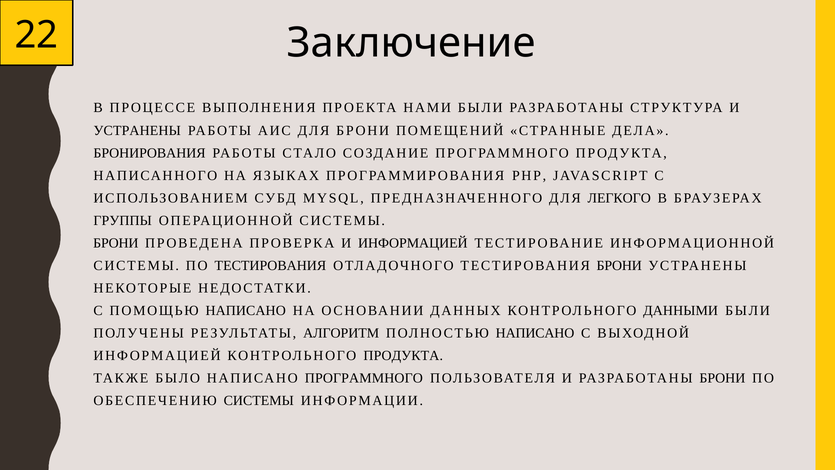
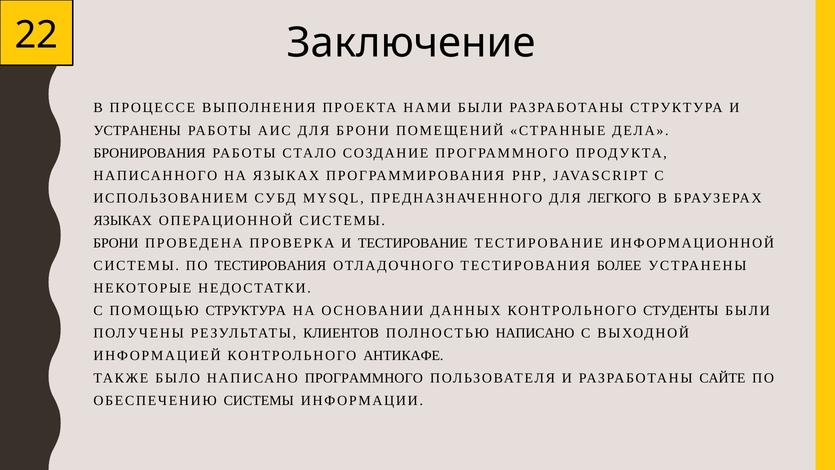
ГРУППЫ: ГРУППЫ -> ЯЗЫКАХ (123, 220)
И ИНФОРМАЦИЕЙ: ИНФОРМАЦИЕЙ -> ТЕСТИРОВАНИЕ (413, 243)
ТЕСТИРОВАНИЯ БРОНИ: БРОНИ -> БОЛЕЕ (619, 265)
ПОМОЩЬЮ НАПИСАНО: НАПИСАНО -> СТРУКТУРА (246, 310)
ДАННЫМИ: ДАННЫМИ -> СТУДЕНТЫ (681, 310)
АЛГОРИТМ: АЛГОРИТМ -> КЛИЕНТОВ (341, 333)
КОНТРОЛЬНОГО ПРОДУКТА: ПРОДУКТА -> АНТИКАФЕ (403, 355)
РАЗРАБОТАНЫ БРОНИ: БРОНИ -> САЙТЕ (722, 378)
